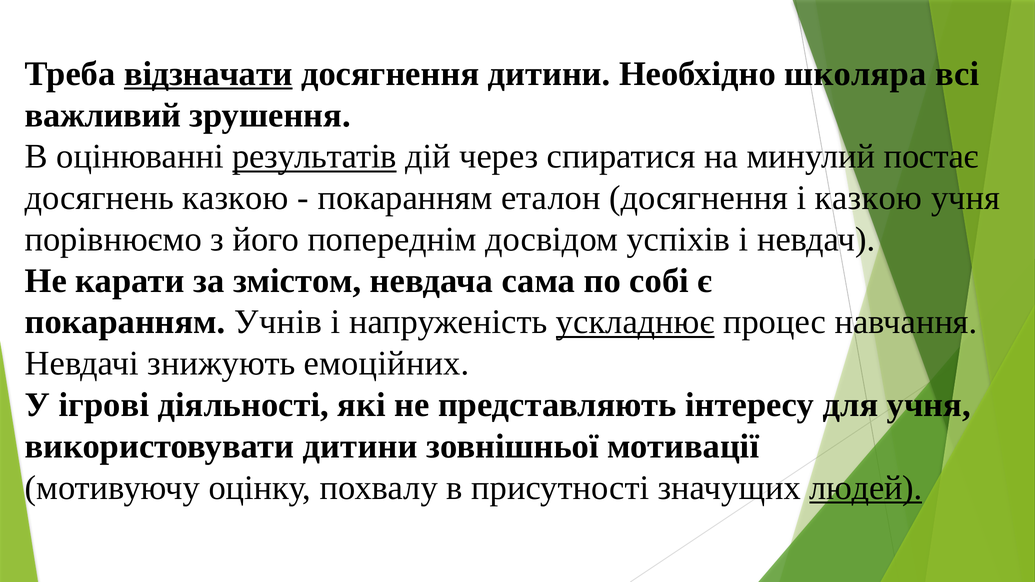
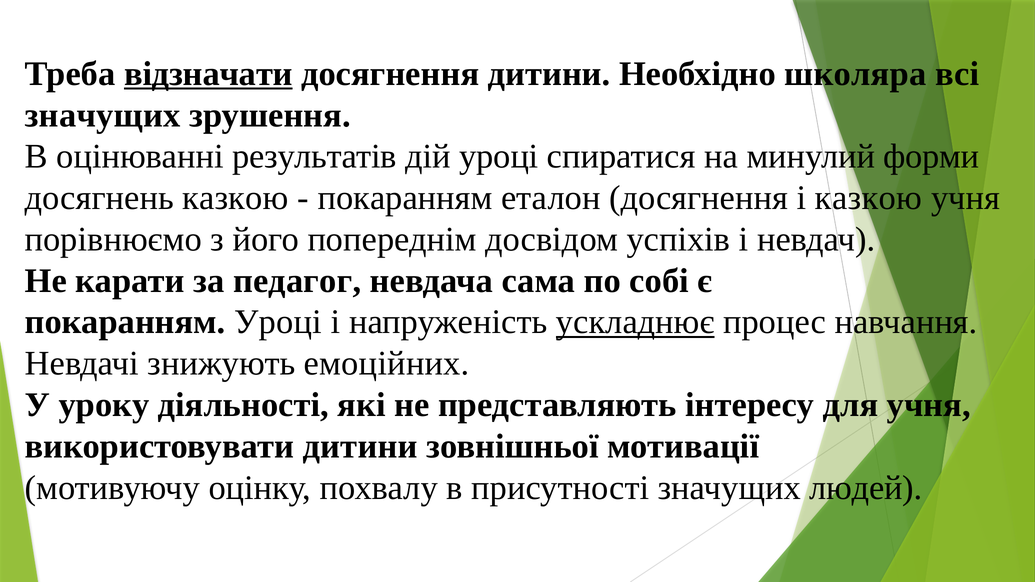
важливий: важливий -> значущих (103, 115)
результатів underline: present -> none (315, 157)
дій через: через -> уроці (499, 157)
постає: постає -> форми (931, 157)
змістом: змістом -> педагог (297, 281)
покаранням Учнів: Учнів -> Уроці (278, 322)
ігрові: ігрові -> уроку (104, 405)
людей underline: present -> none (866, 488)
